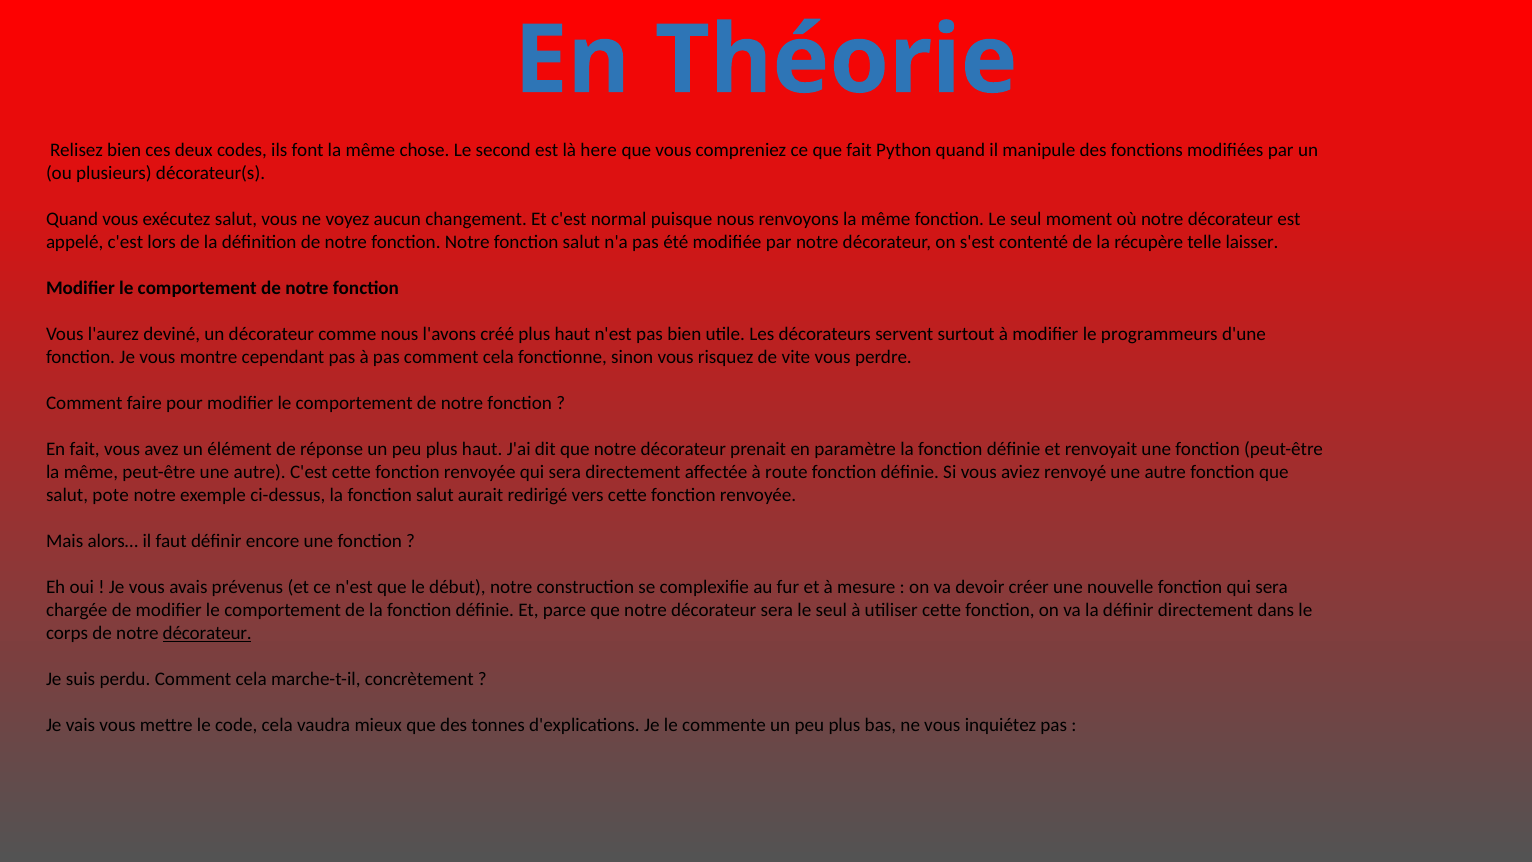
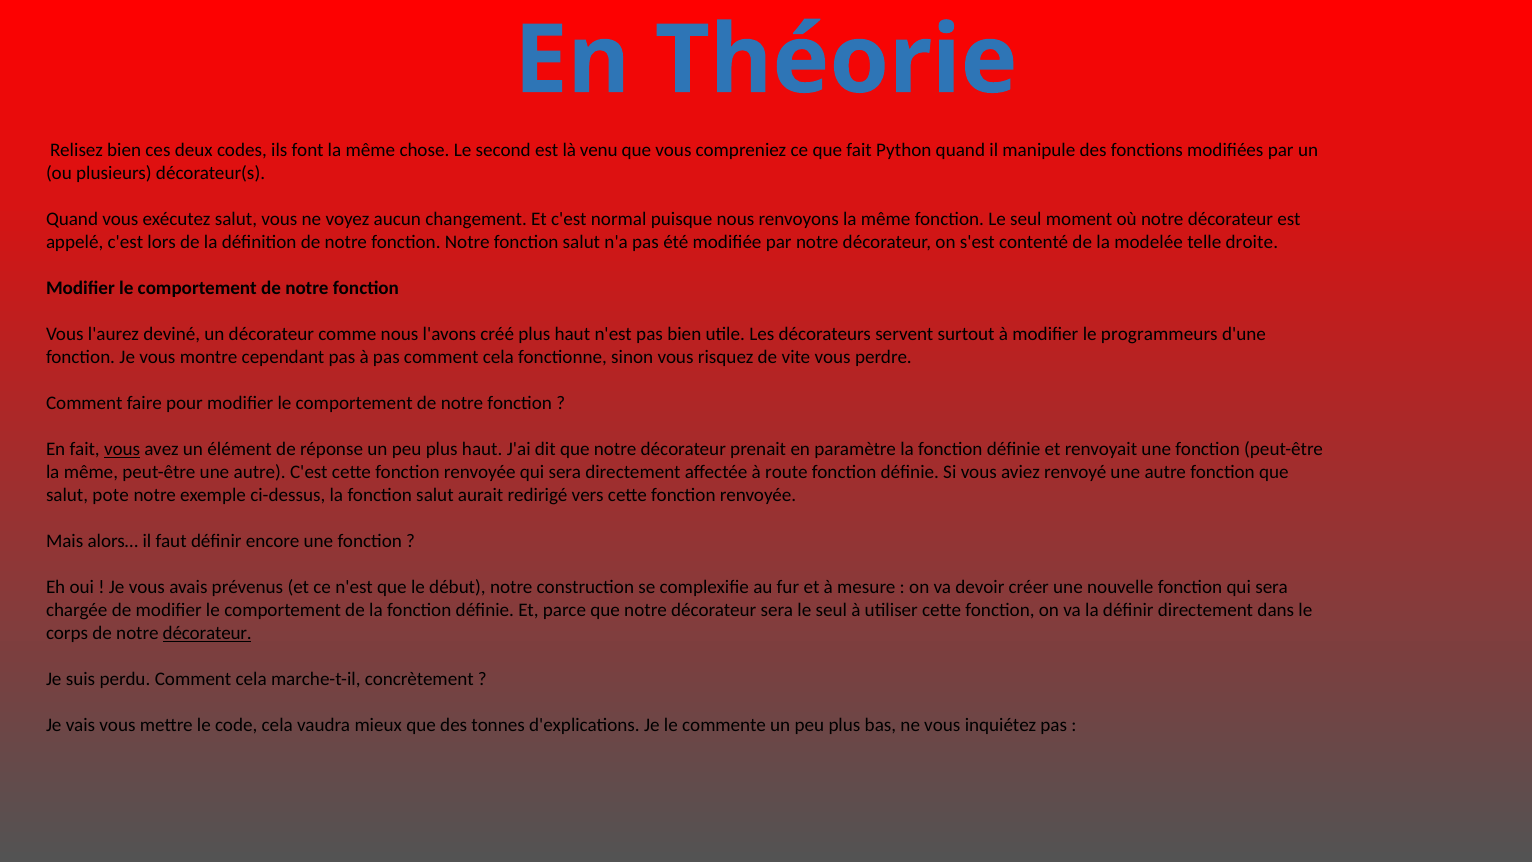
here: here -> venu (599, 150)
récupère: récupère -> modelée (1149, 242)
laisser: laisser -> droite (1252, 242)
vous underline: none -> present (122, 449)
